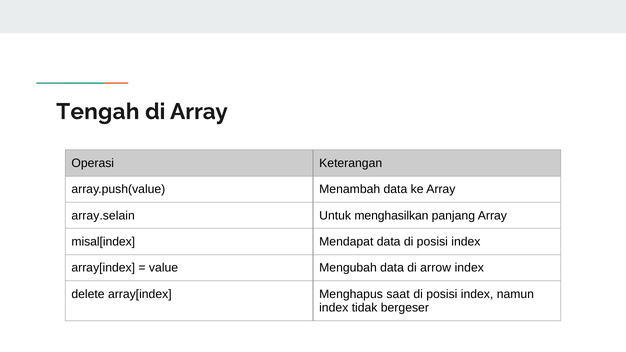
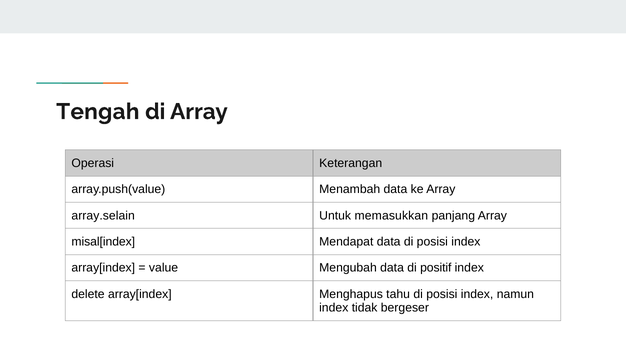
menghasilkan: menghasilkan -> memasukkan (391, 216)
arrow: arrow -> positif (436, 268)
saat: saat -> tahu (398, 294)
